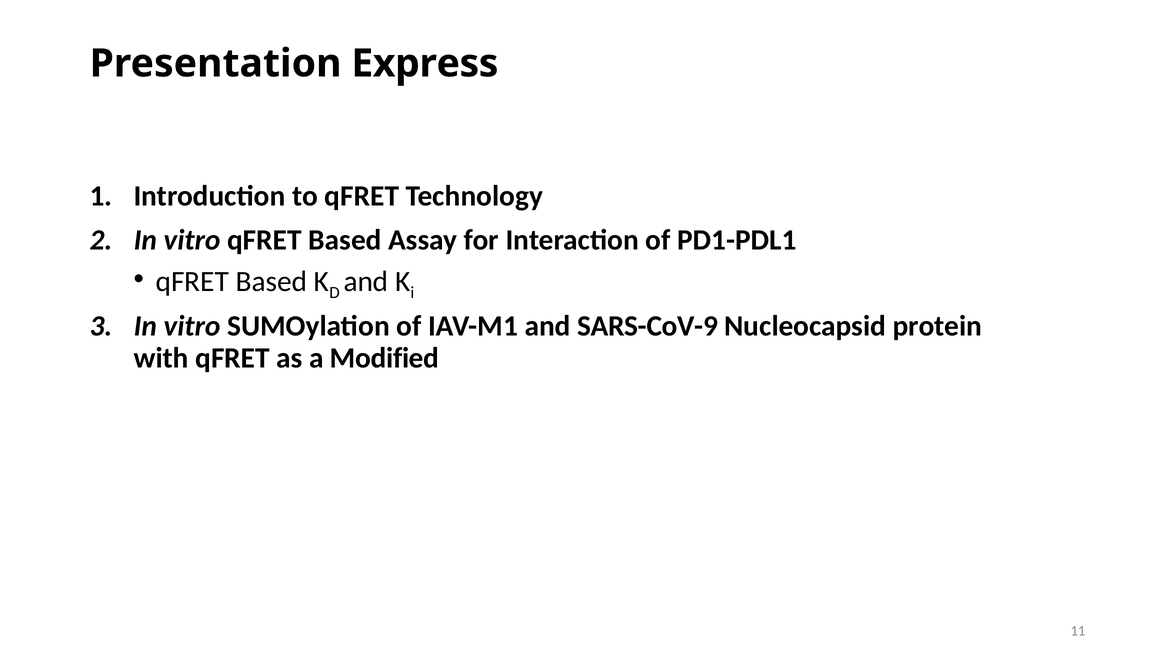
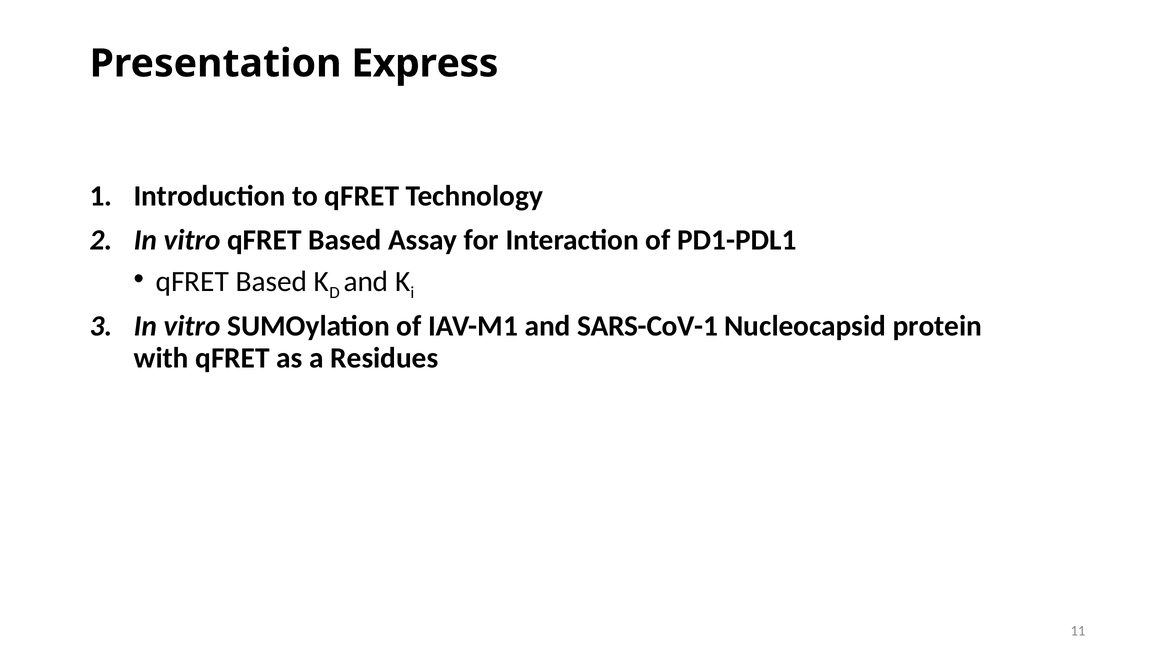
SARS-CoV-9: SARS-CoV-9 -> SARS-CoV-1 (647, 326)
Modified: Modified -> Residues (384, 358)
